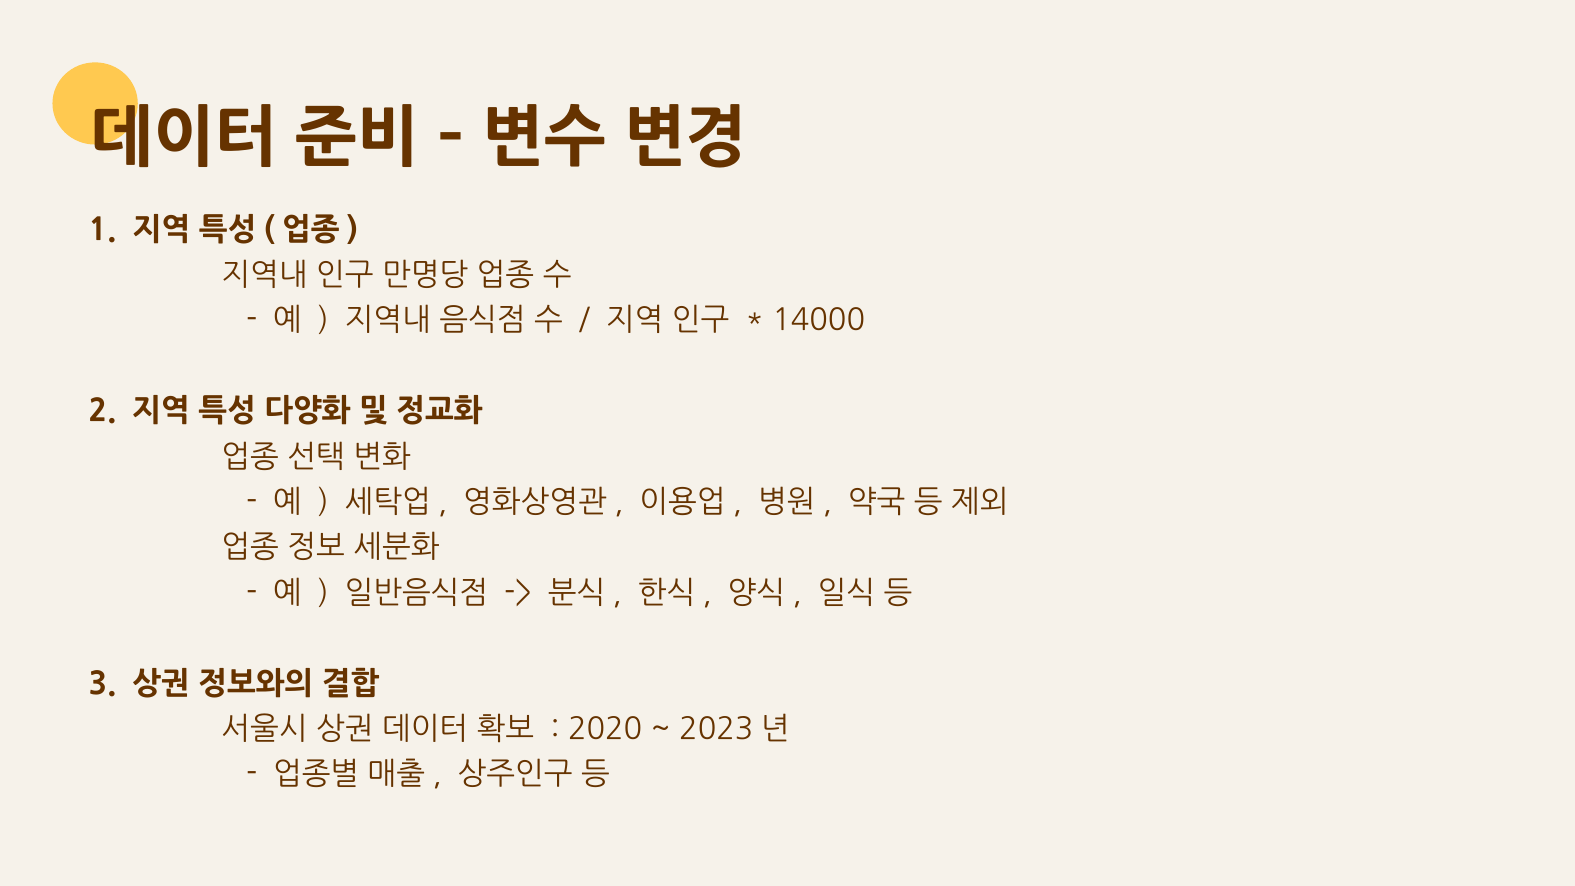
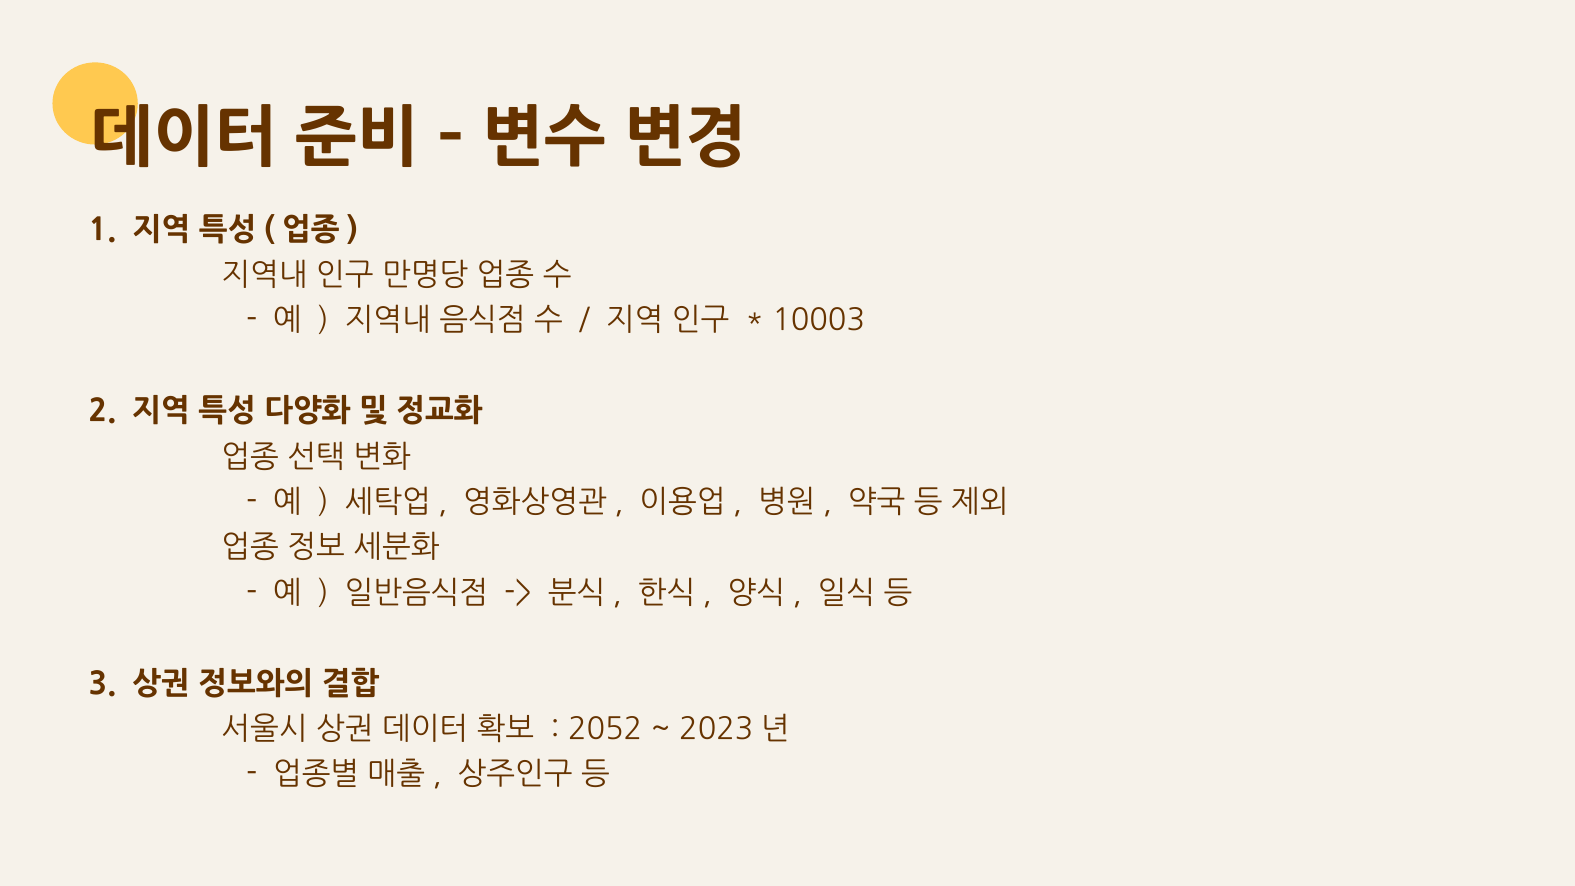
14000: 14000 -> 10003 (819, 321)
2020: 2020 -> 2052 (605, 729)
